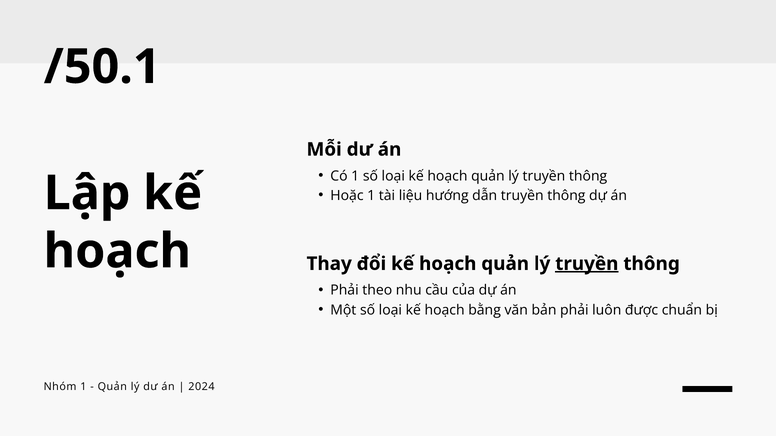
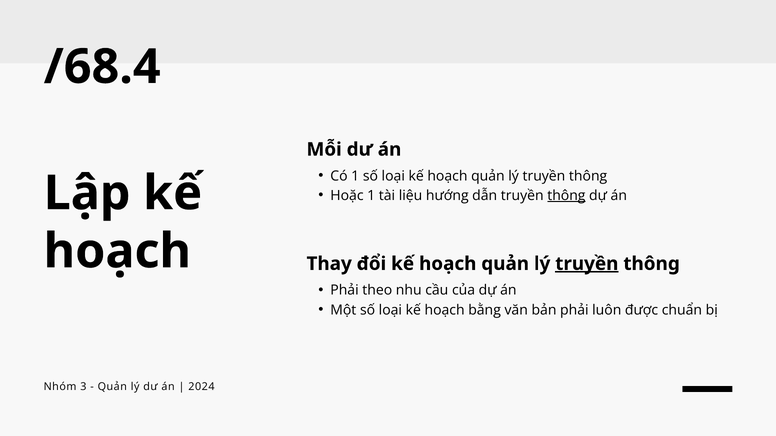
/50.1: /50.1 -> /68.4 (102, 67)
thông underline: none -> present (566, 196)
Nhóm 1: 1 -> 3 (83, 387)
